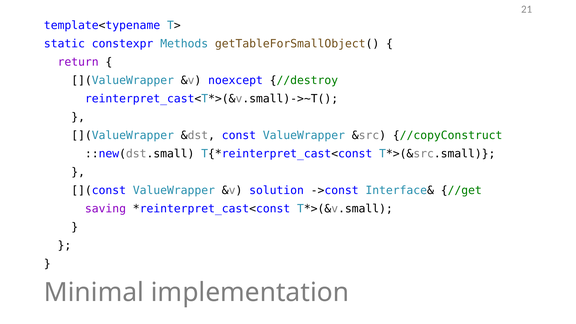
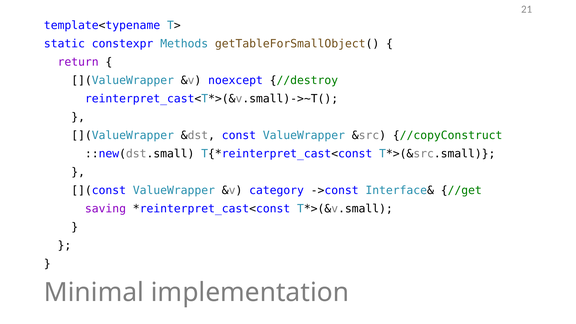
solution: solution -> category (277, 190)
